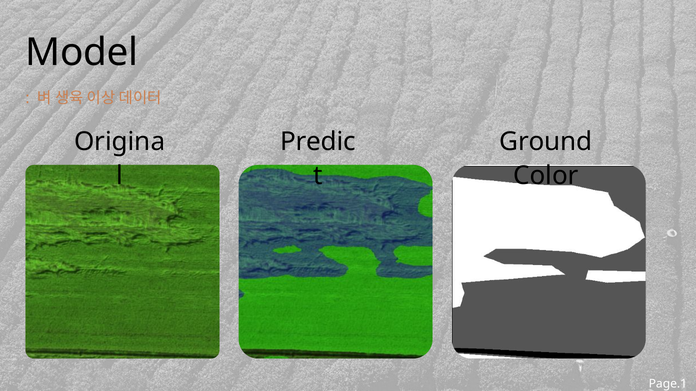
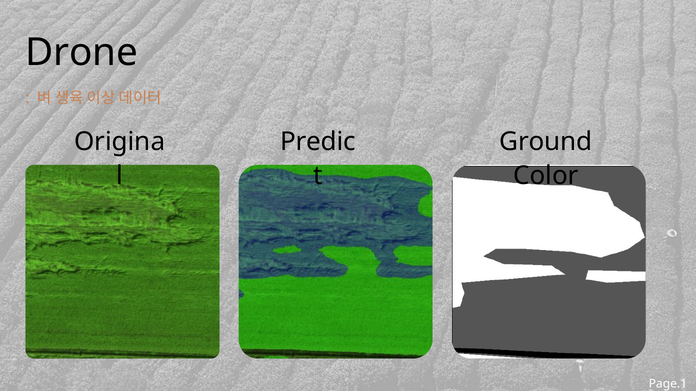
Model: Model -> Drone (82, 53)
